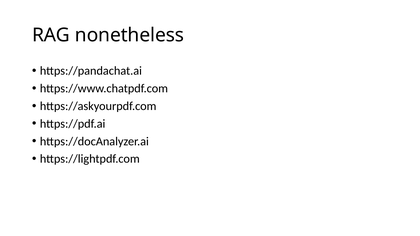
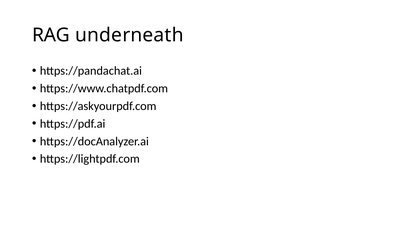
nonetheless: nonetheless -> underneath (129, 35)
